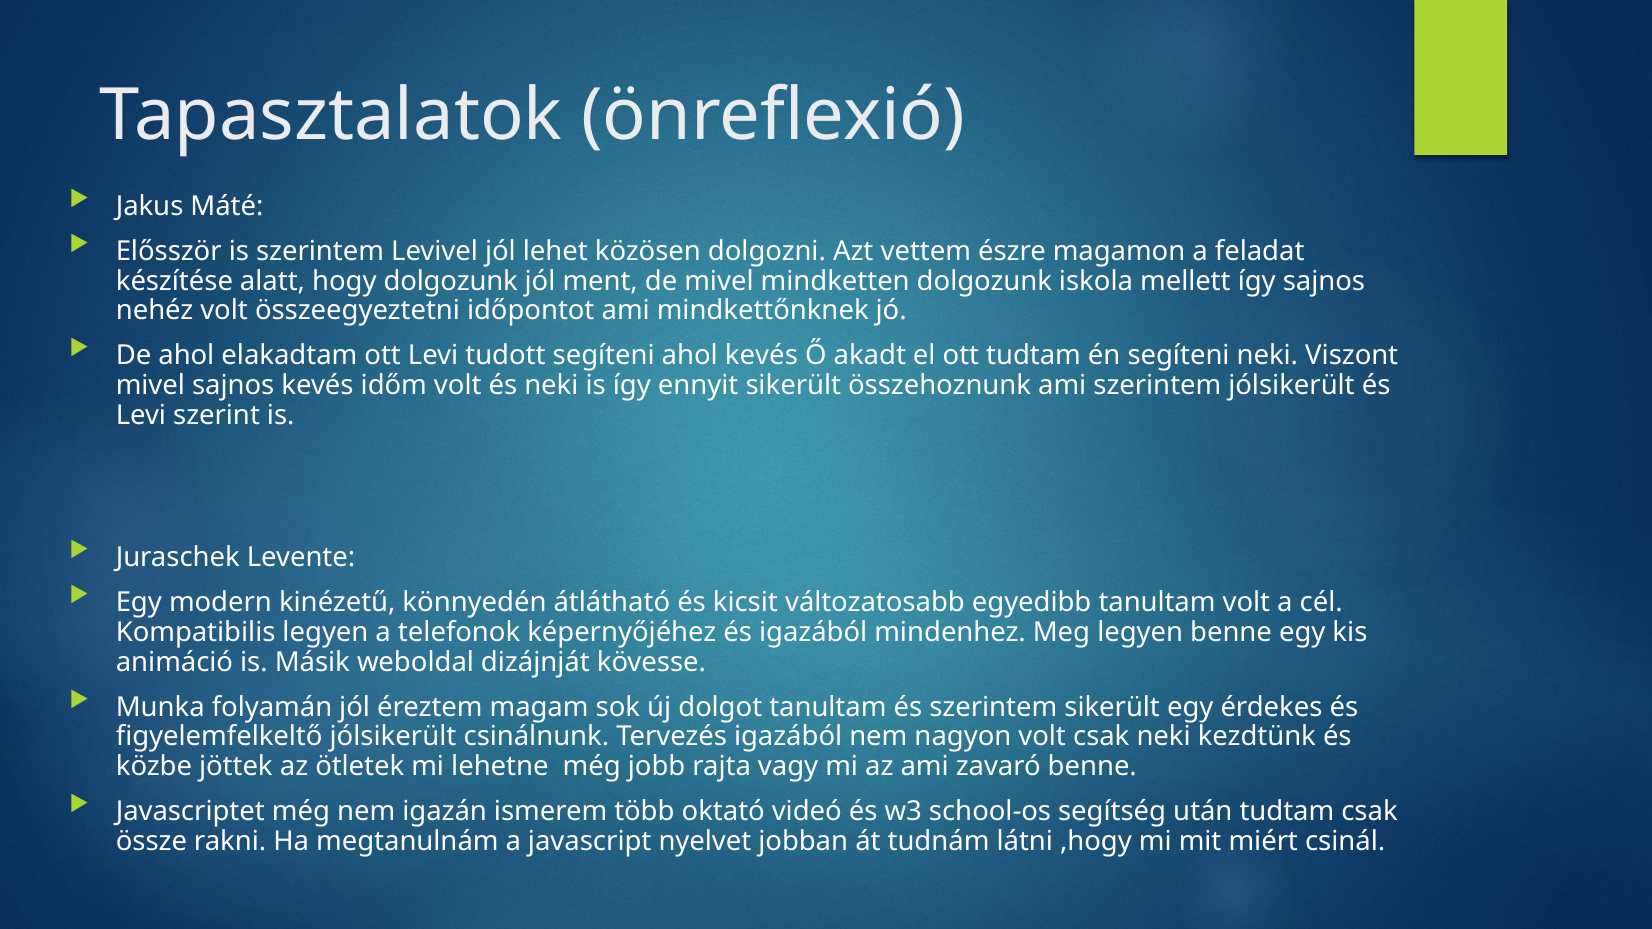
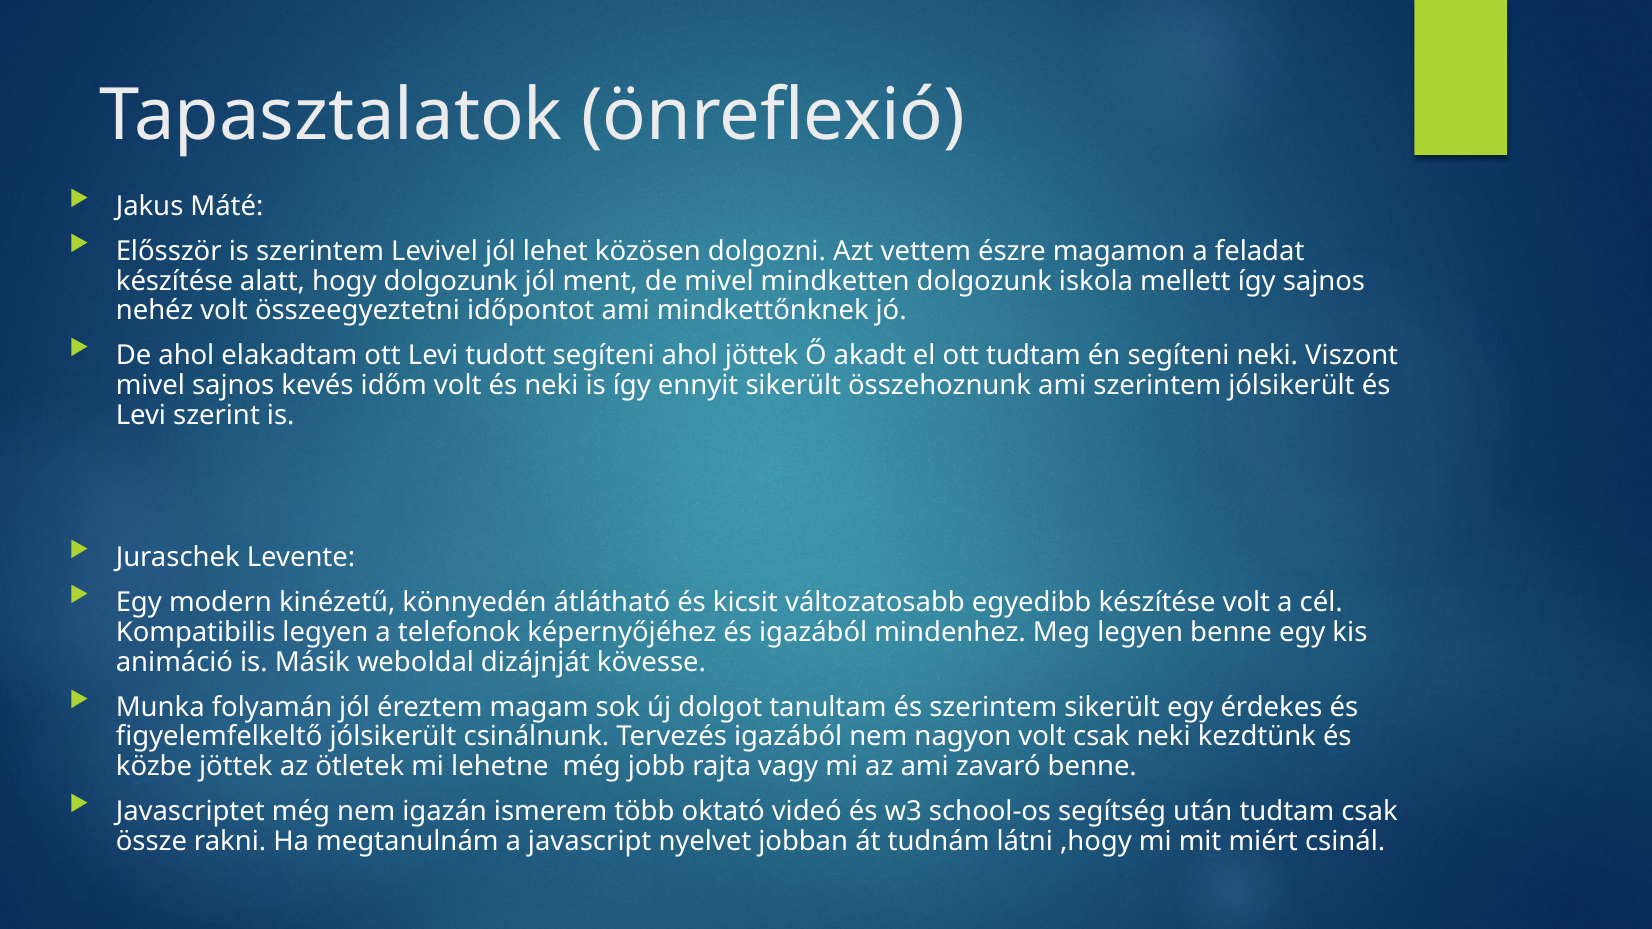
ahol kevés: kevés -> jöttek (762, 356)
egyedibb tanultam: tanultam -> készítése (1157, 603)
